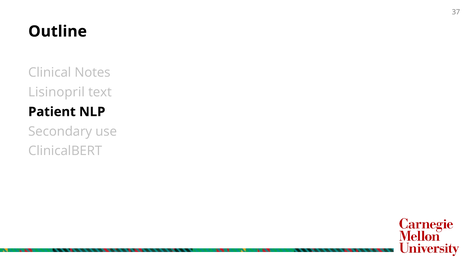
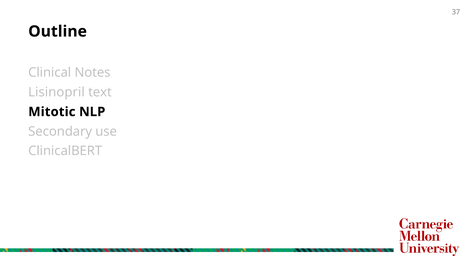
Patient: Patient -> Mitotic (52, 112)
